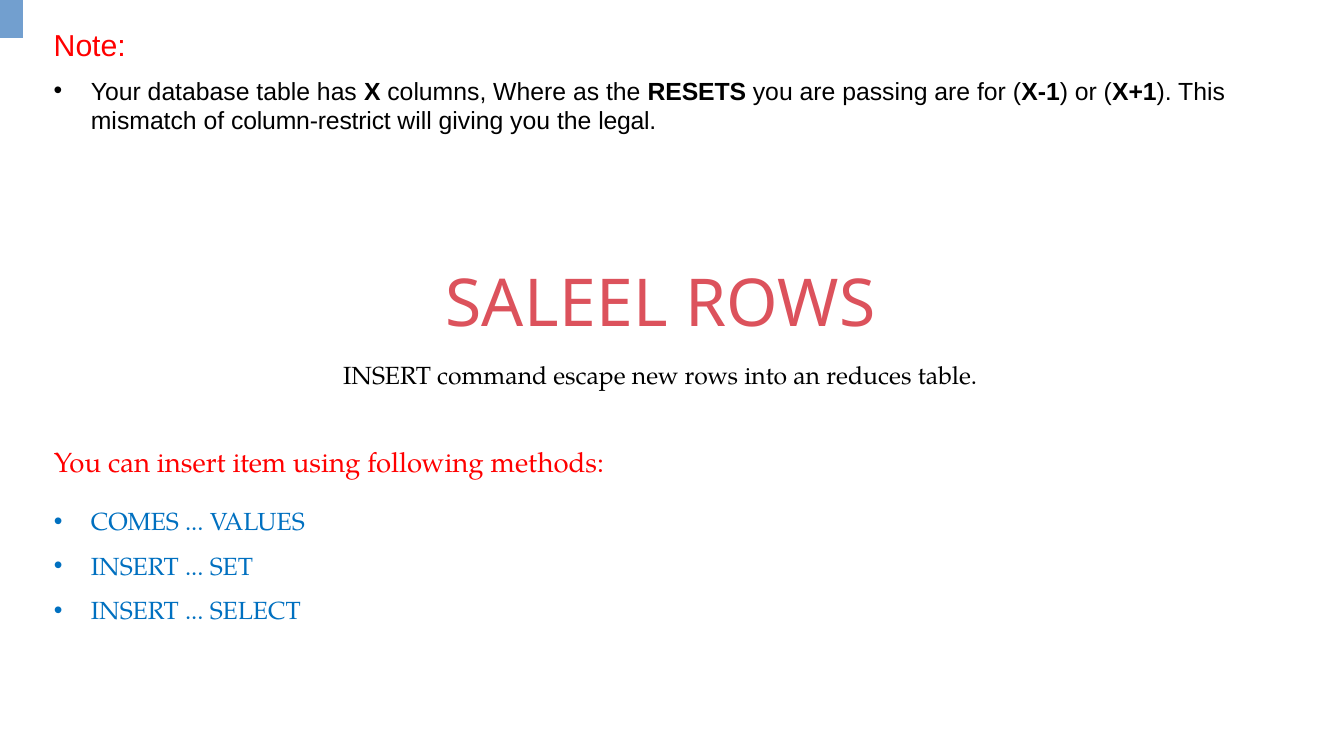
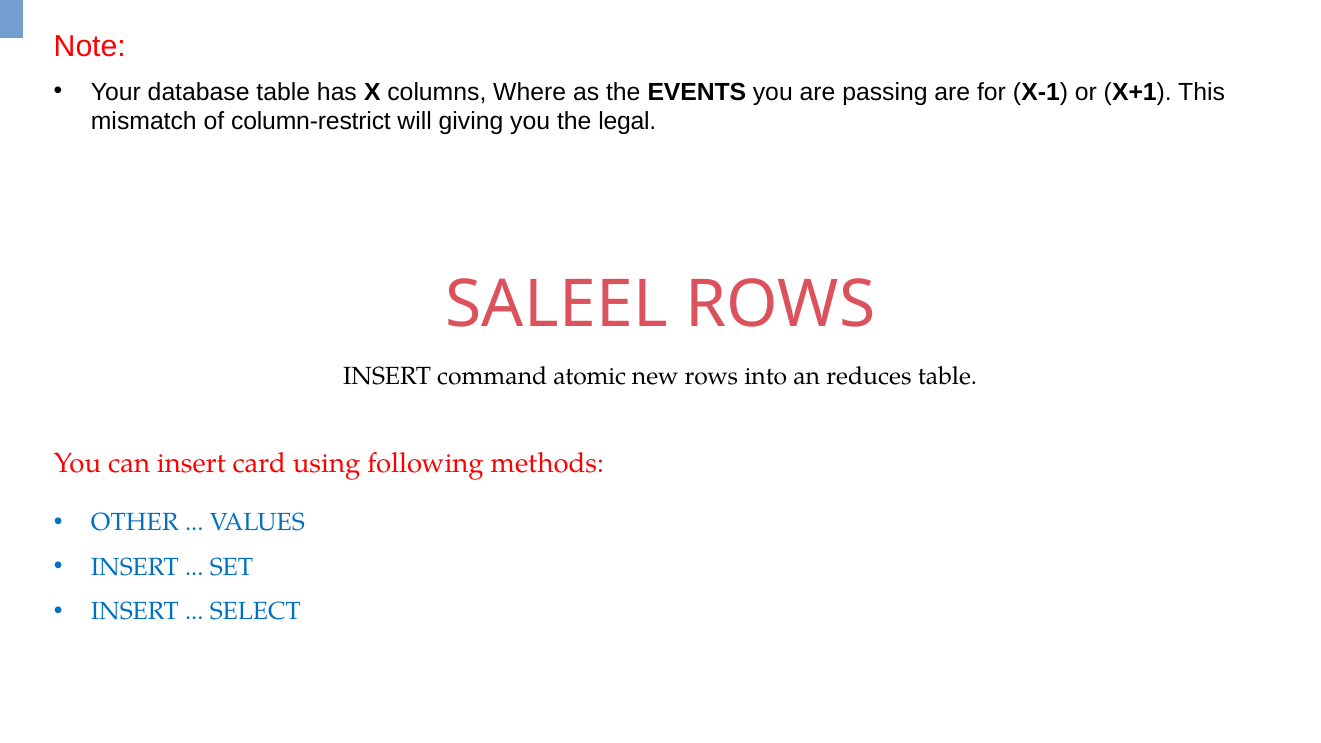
RESETS: RESETS -> EVENTS (697, 92)
escape: escape -> atomic (590, 376)
item: item -> card (259, 463)
COMES: COMES -> OTHER (135, 522)
